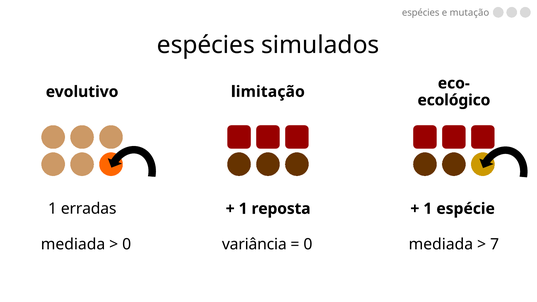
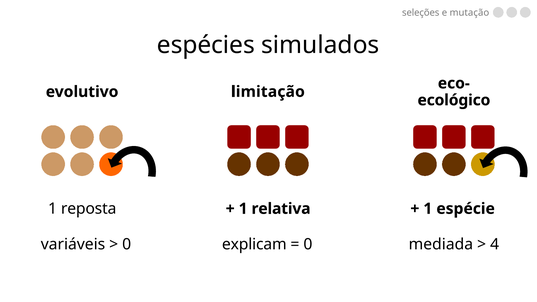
espécies: espécies -> seleções (421, 13)
erradas: erradas -> reposta (89, 209)
reposta: reposta -> relativa (281, 209)
mediada: mediada -> variáveis (73, 244)
variância: variância -> explicam (254, 244)
7: 7 -> 4 (495, 244)
